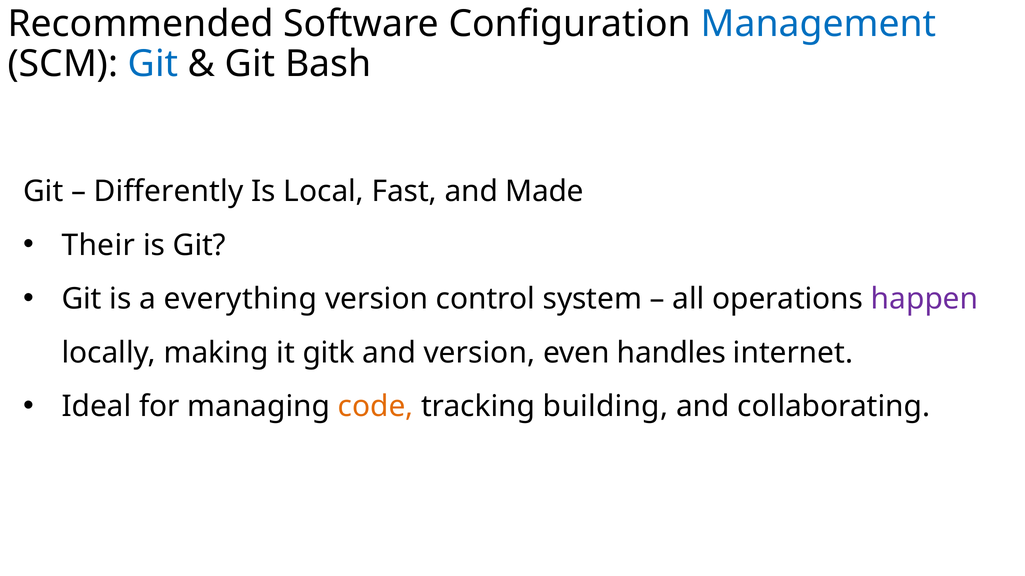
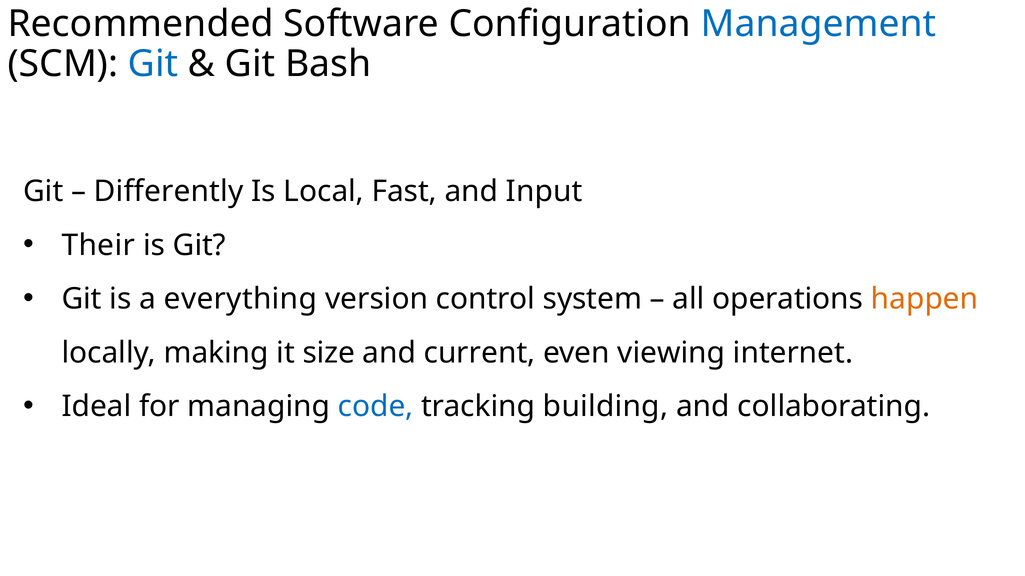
Made: Made -> Input (544, 192)
happen colour: purple -> orange (925, 299)
gitk: gitk -> size (329, 353)
and version: version -> current (479, 353)
handles: handles -> viewing (671, 353)
code colour: orange -> blue (376, 407)
